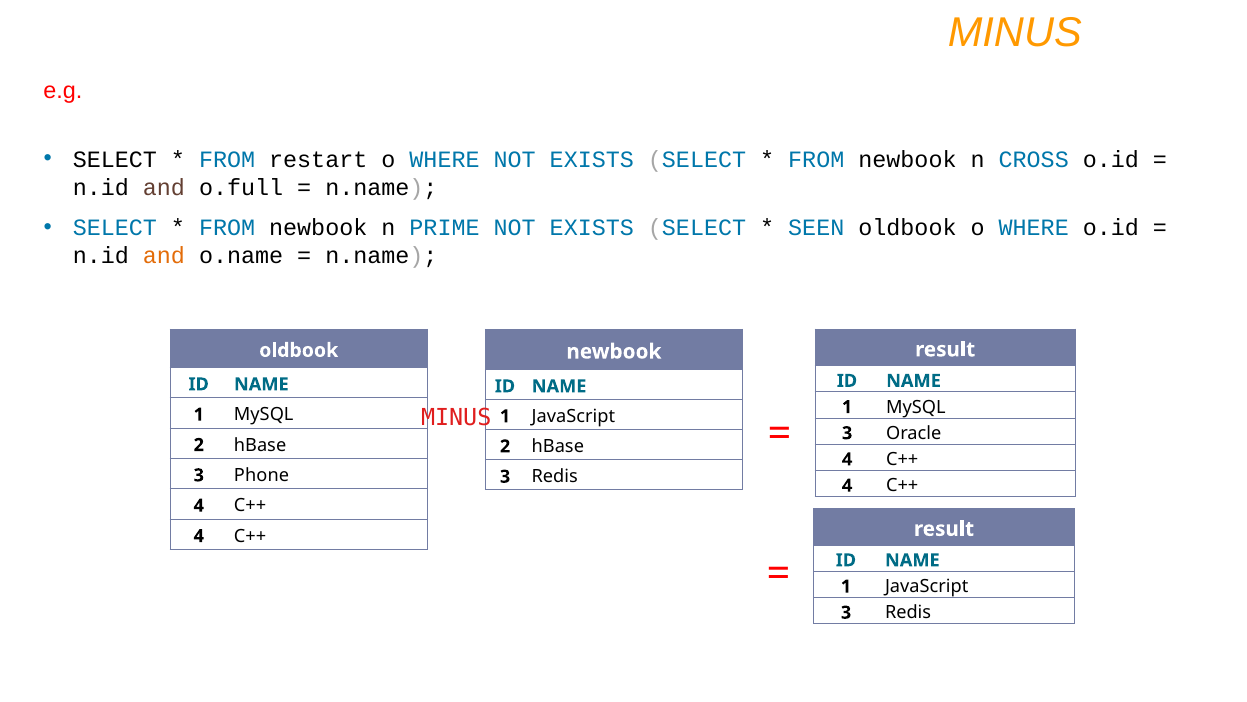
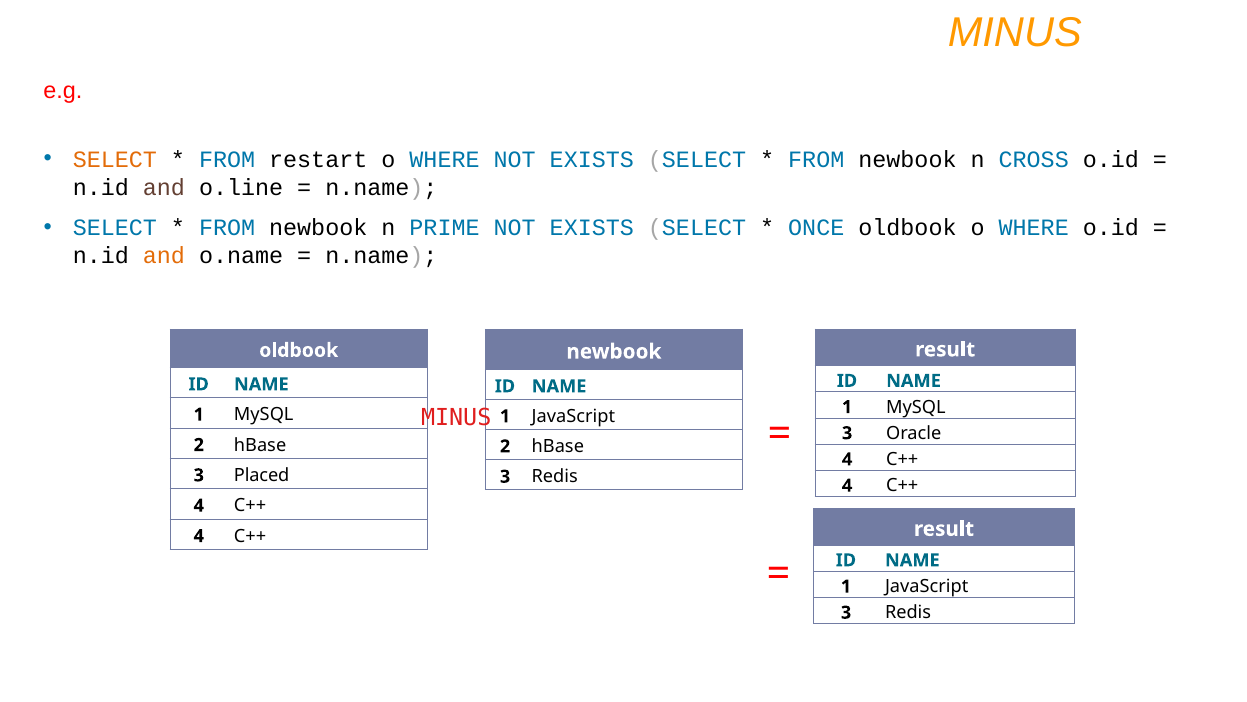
SELECT colour: black -> orange (115, 159)
o.full: o.full -> o.line (241, 187)
SEEN: SEEN -> ONCE (816, 228)
Phone: Phone -> Placed (262, 475)
